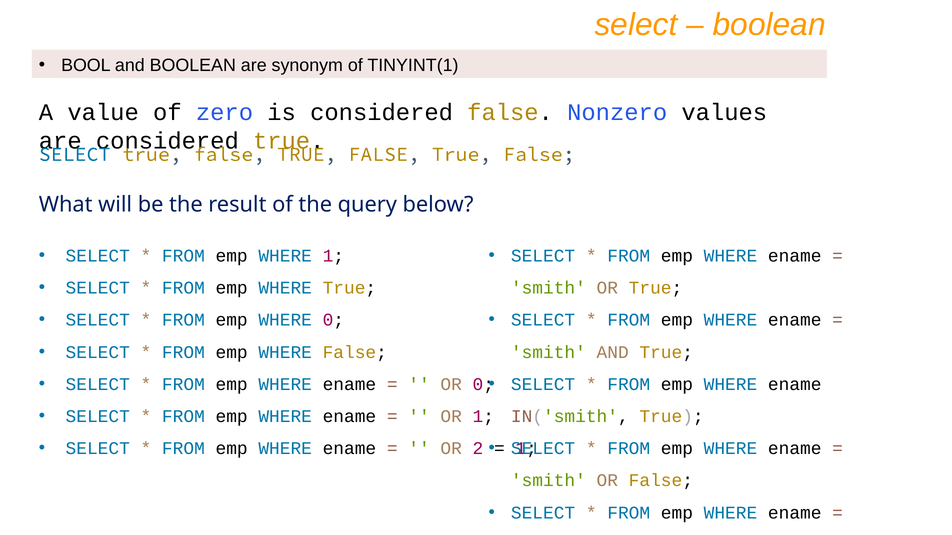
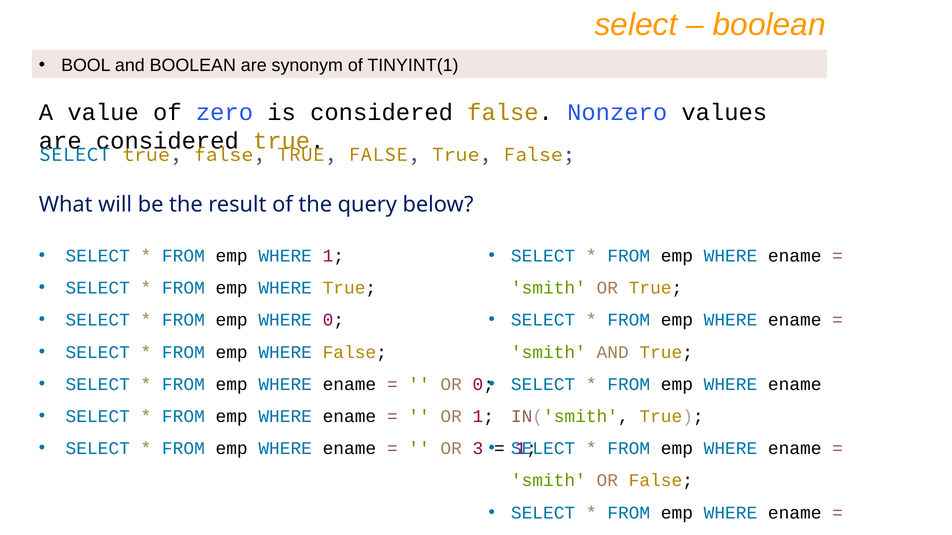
2: 2 -> 3 (478, 449)
